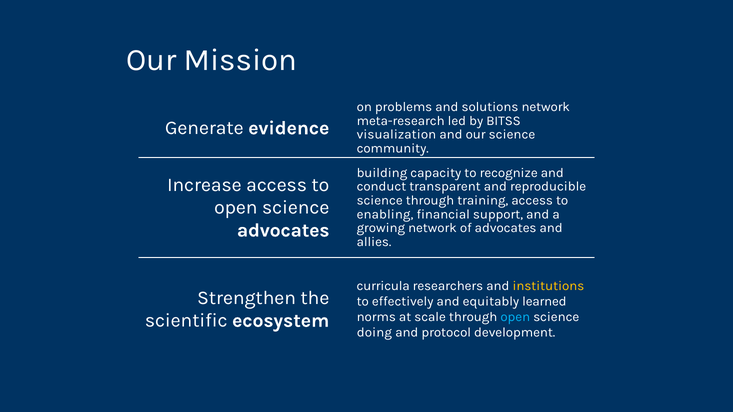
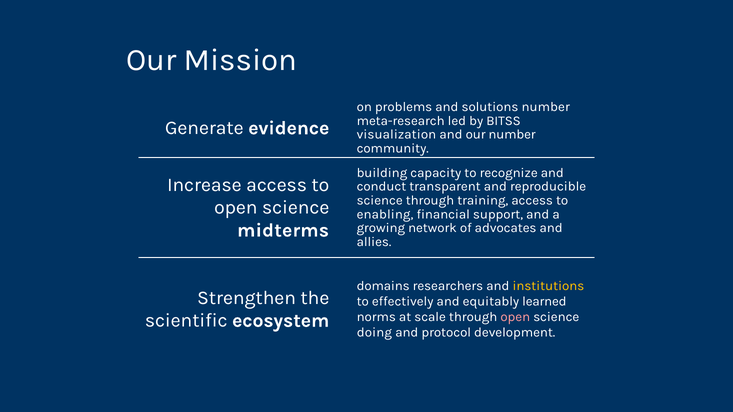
solutions network: network -> number (546, 107)
our science: science -> number (512, 135)
advocates: advocates -> midterms (283, 230)
curricula: curricula -> domains (383, 286)
open colour: light blue -> pink (515, 317)
